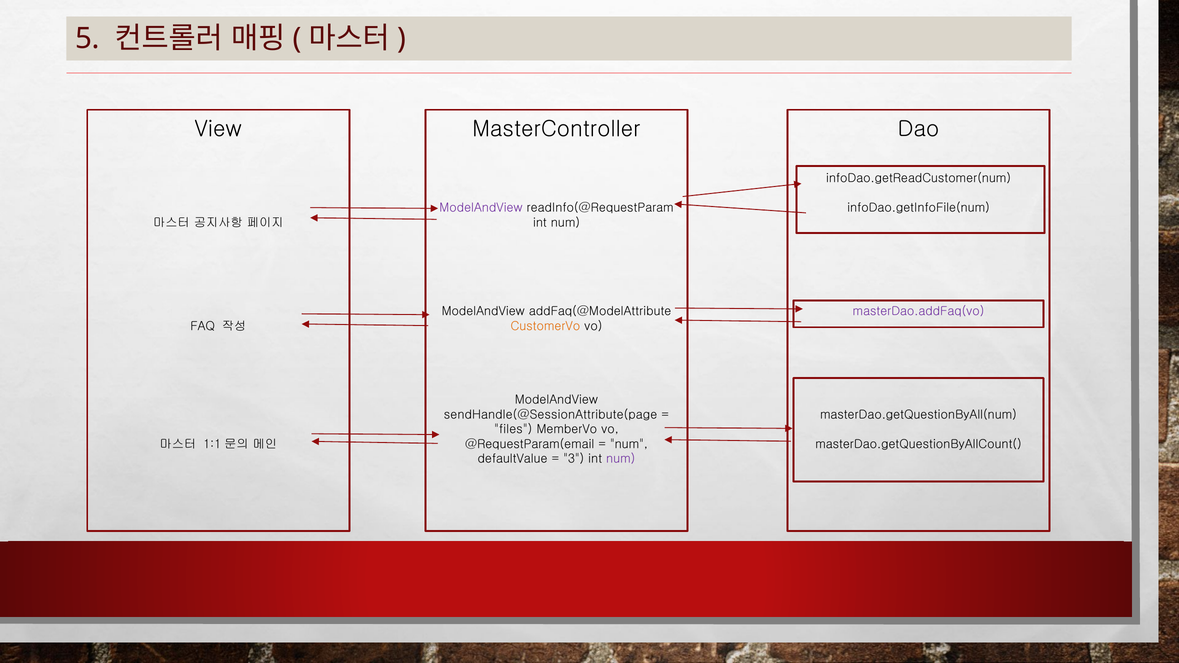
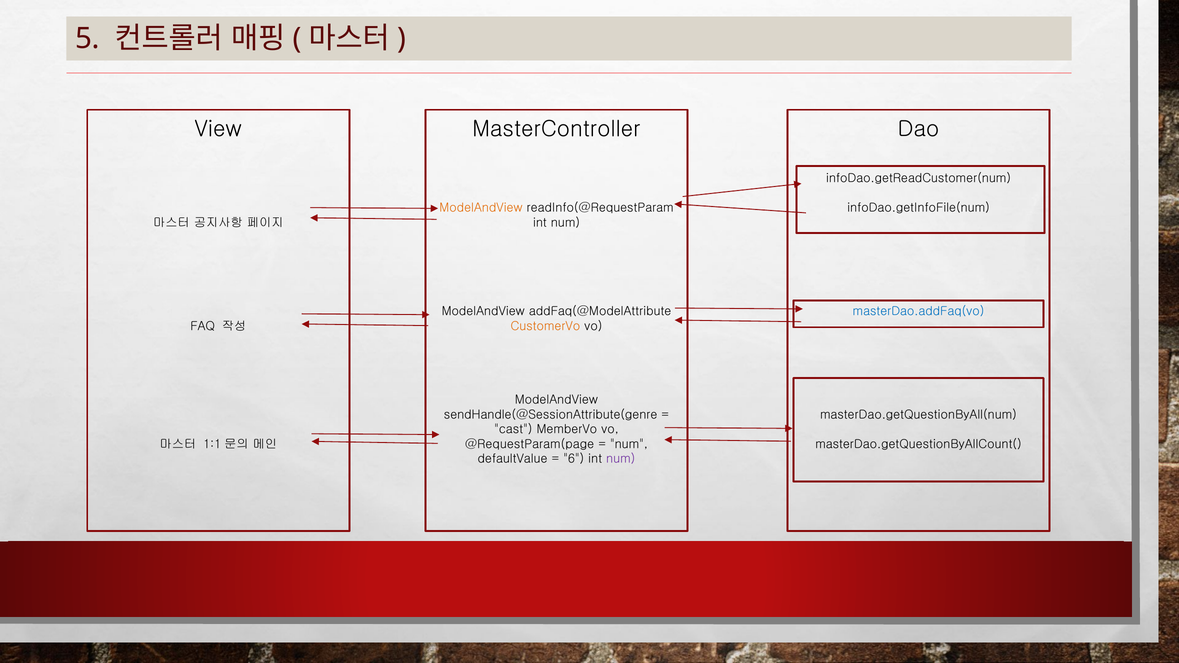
ModelAndView colour: purple -> orange (481, 208)
masterDao.addFaq(vo colour: purple -> blue (918, 311)
sendHandle(@SessionAttribute(page: sendHandle(@SessionAttribute(page -> sendHandle(@SessionAttribute(genre (551, 415)
files: files -> cast (513, 429)
@RequestParam(email: @RequestParam(email -> @RequestParam(page (530, 444)
3: 3 -> 6 (574, 459)
